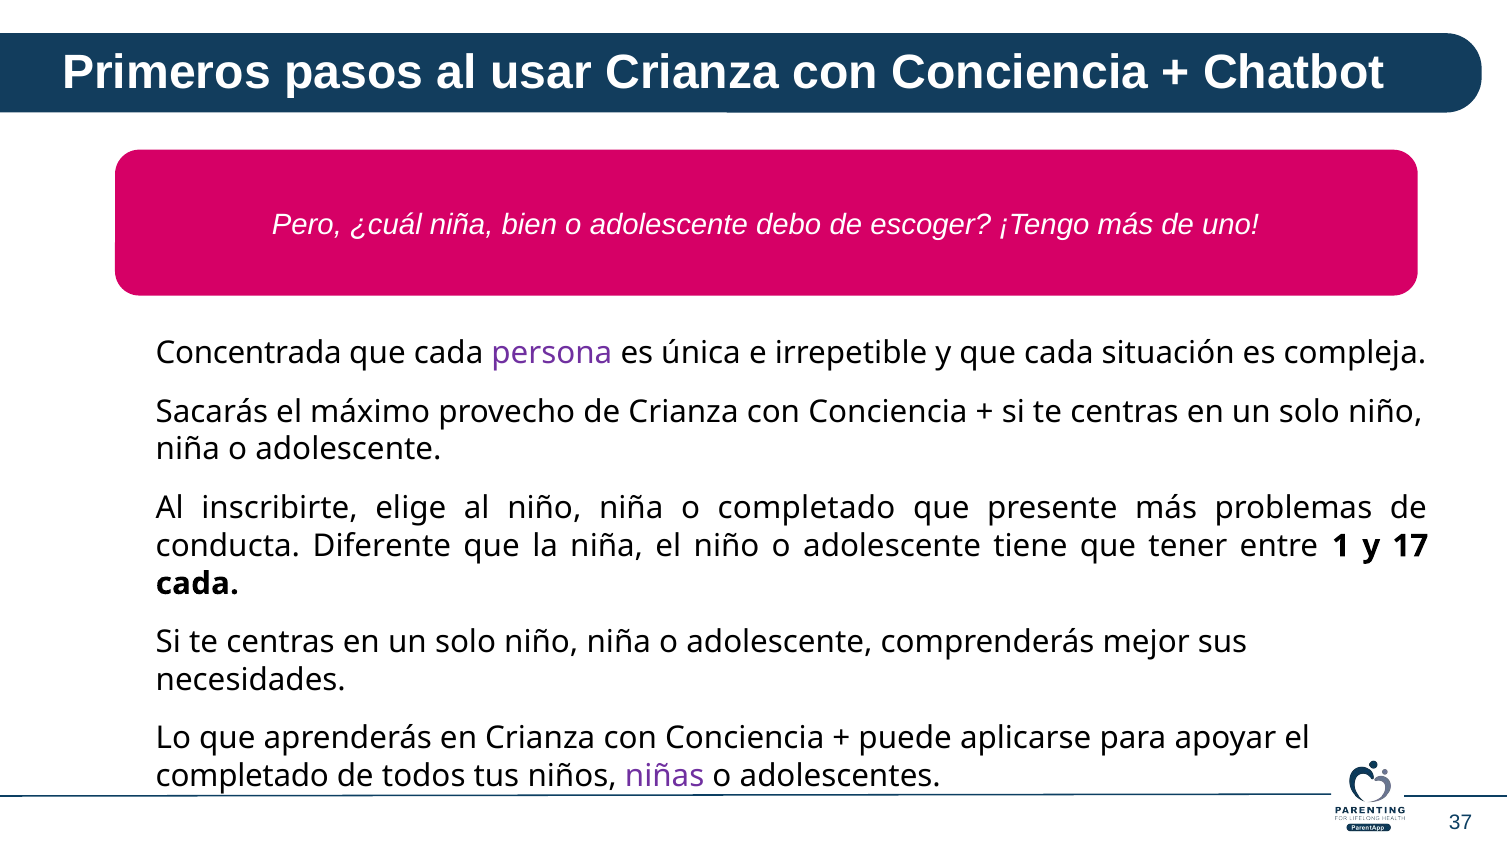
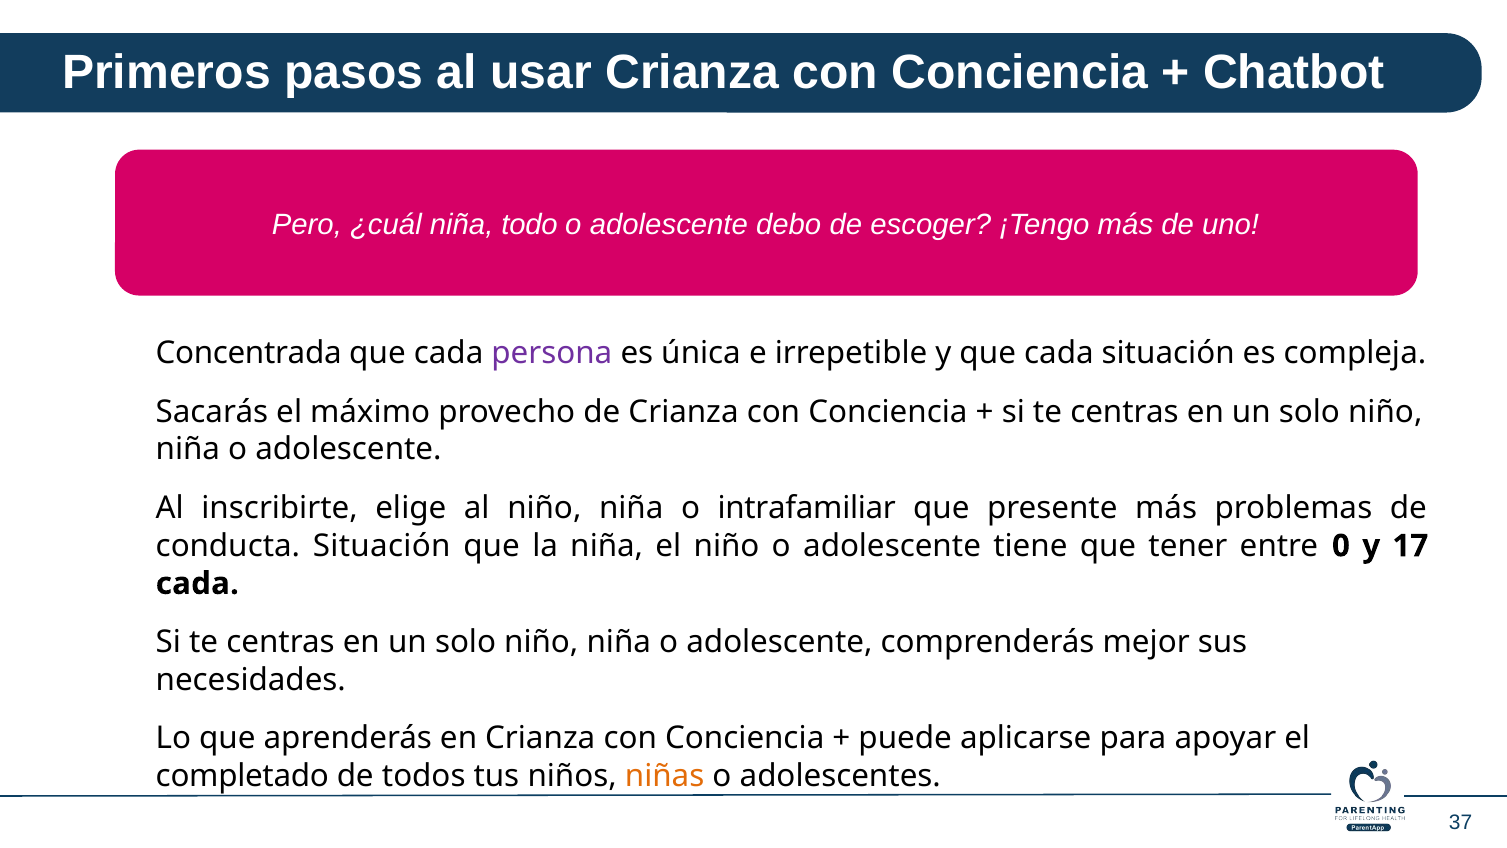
bien: bien -> todo (530, 225)
o completado: completado -> intrafamiliar (807, 508)
conducta Diferente: Diferente -> Situación (382, 546)
1: 1 -> 0 (1341, 546)
niñas colour: purple -> orange (665, 776)
